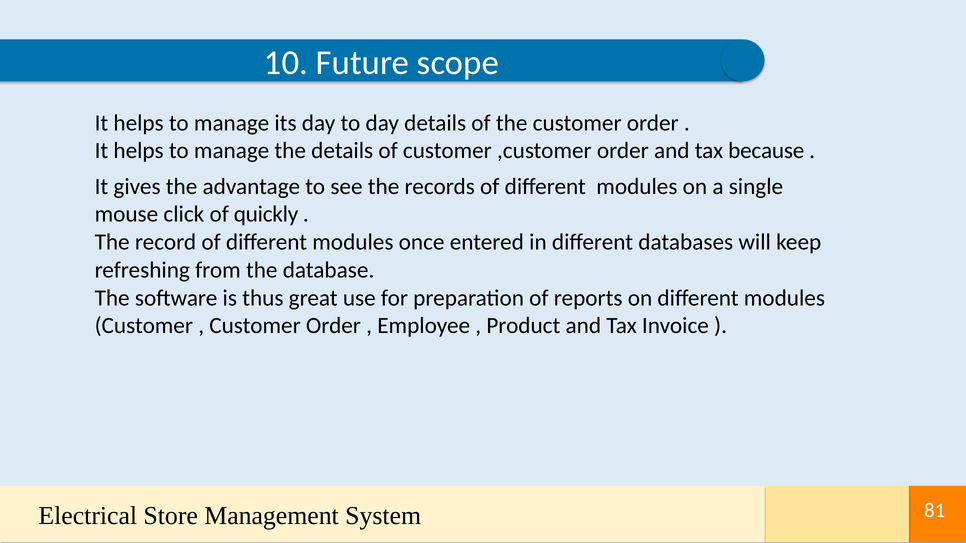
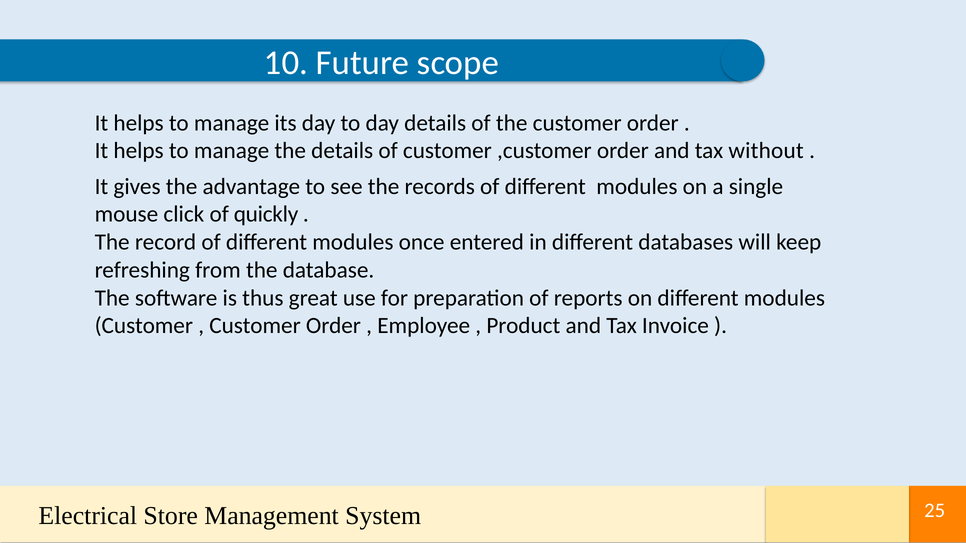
because: because -> without (766, 151)
81: 81 -> 25 (935, 511)
